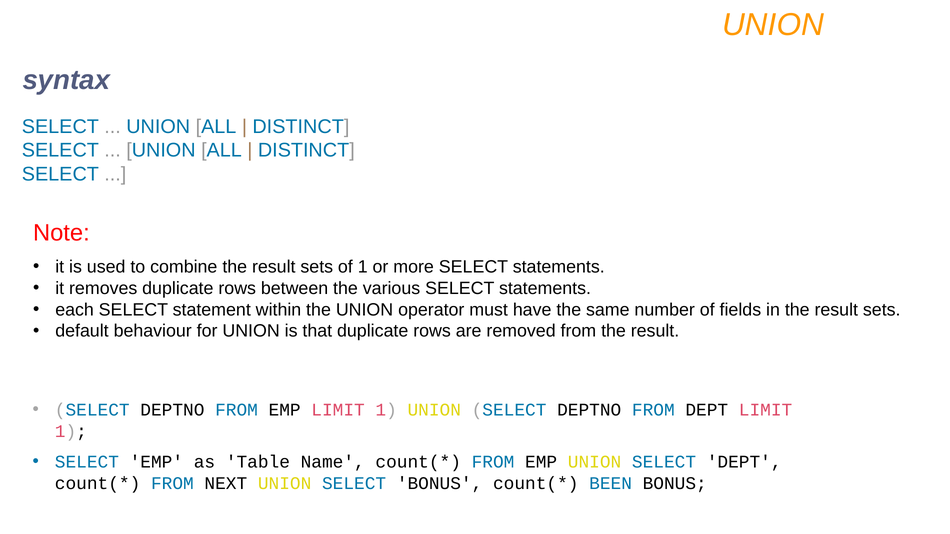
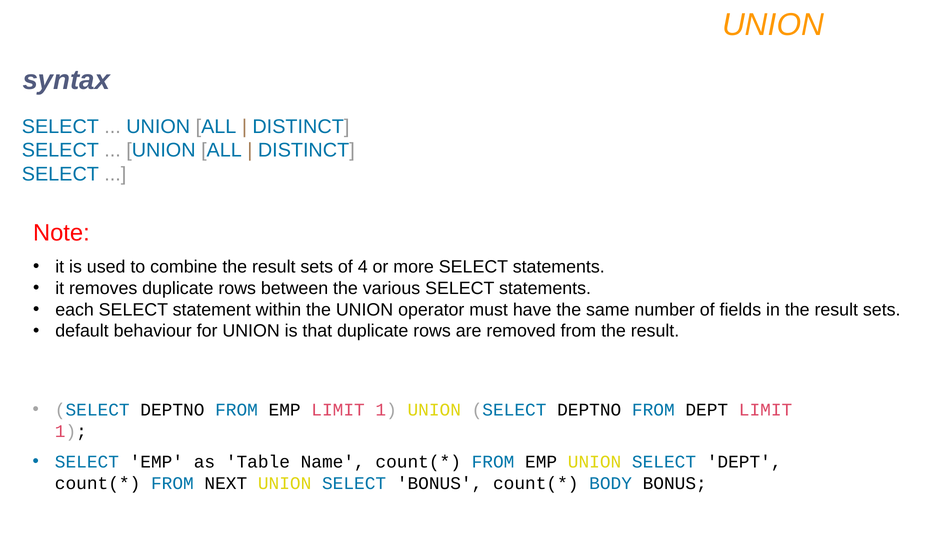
of 1: 1 -> 4 (363, 267)
BEEN: BEEN -> BODY (611, 484)
